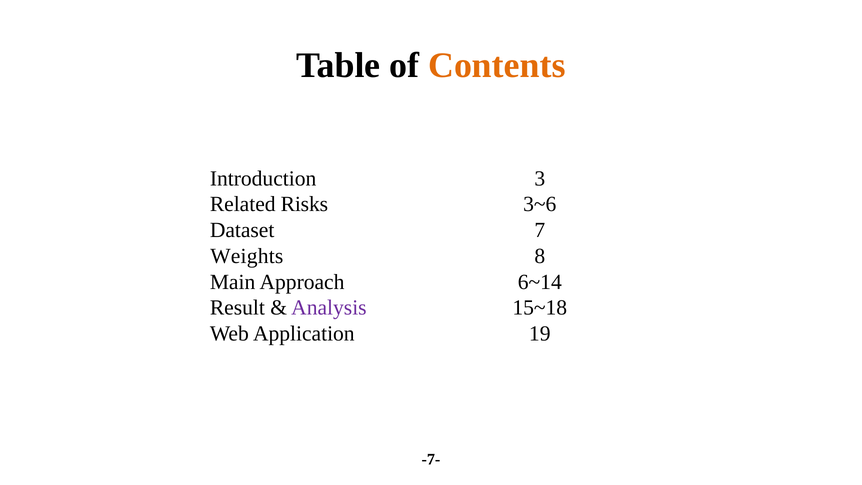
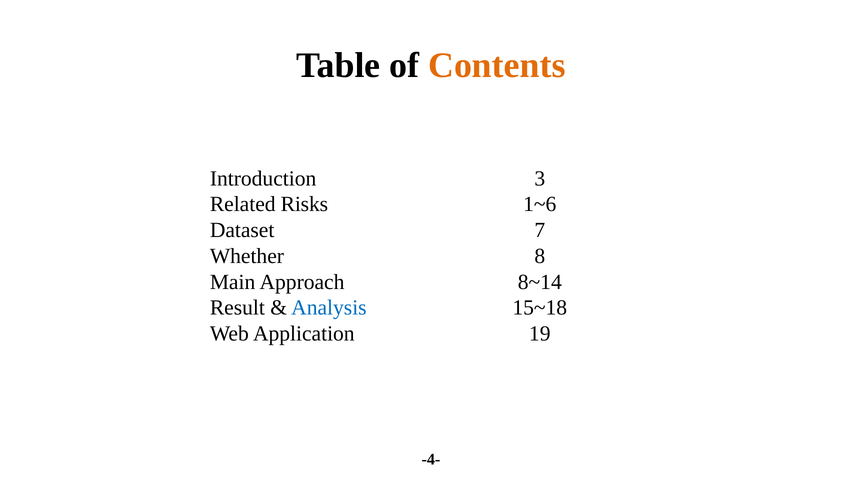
3~6: 3~6 -> 1~6 (540, 204)
Weights: Weights -> Whether (247, 256)
6~14: 6~14 -> 8~14 (540, 282)
Analysis colour: purple -> blue (329, 308)
-7-: -7- -> -4- (431, 459)
